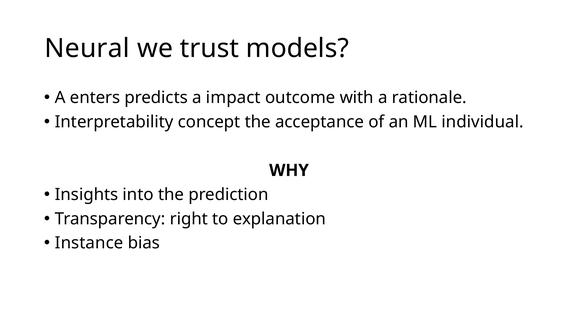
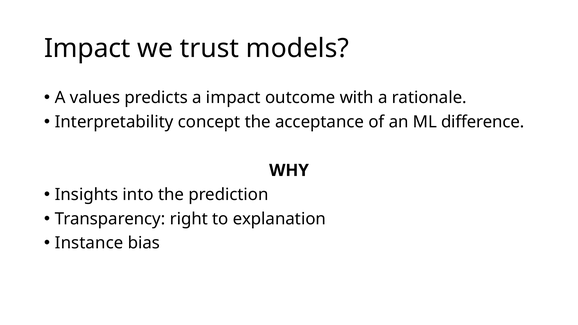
Neural: Neural -> Impact (87, 49)
enters: enters -> values (95, 98)
individual: individual -> difference (483, 122)
